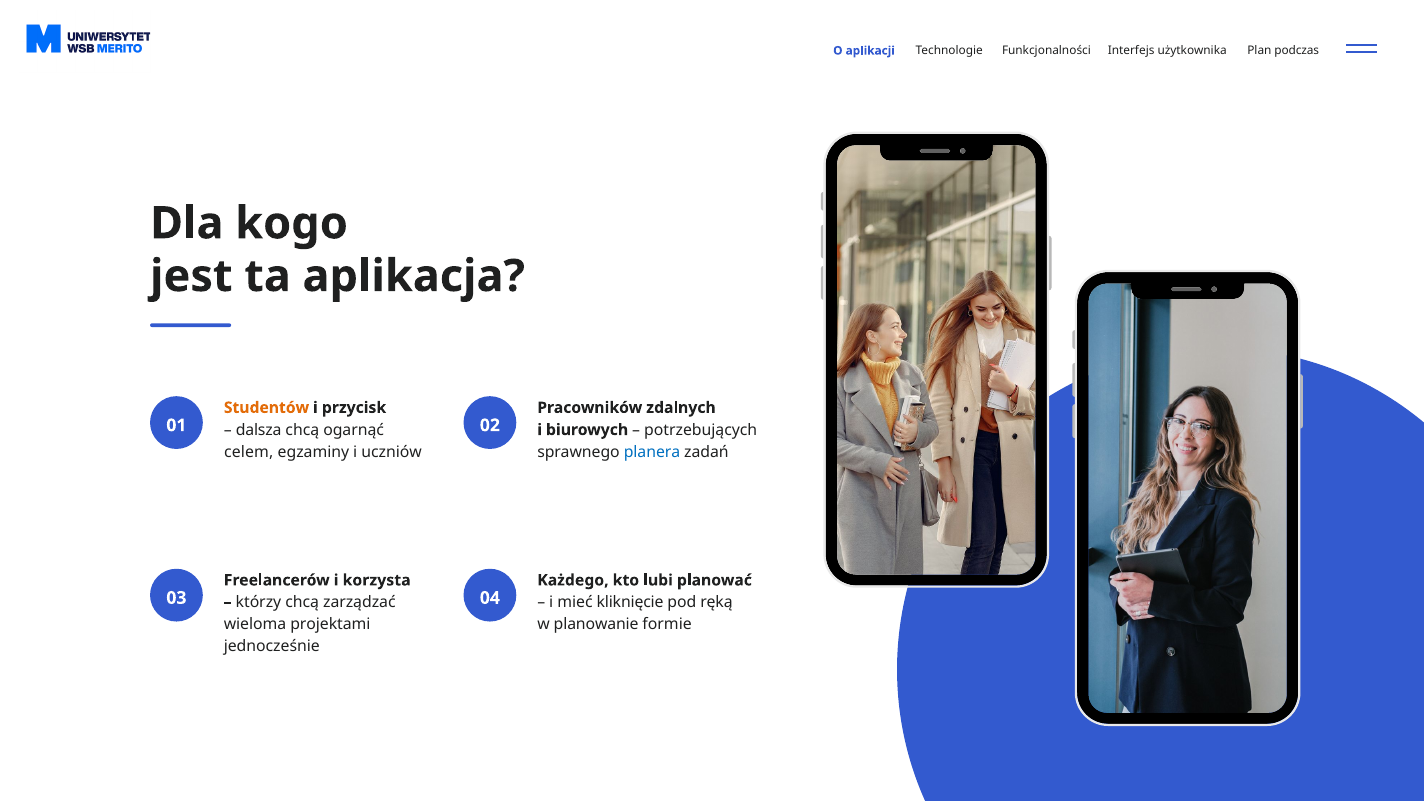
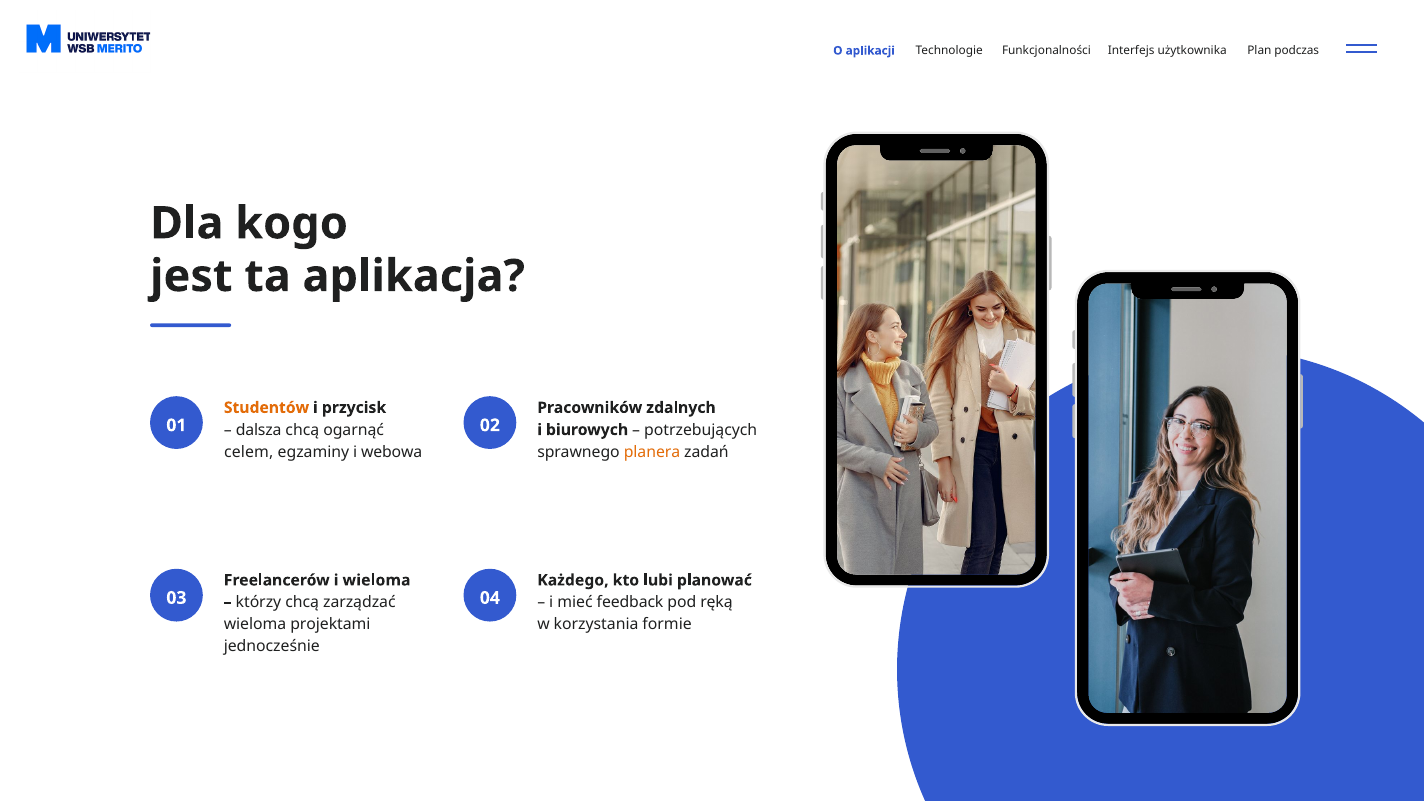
uczniów: uczniów -> webowa (392, 452)
planera colour: blue -> orange (652, 452)
i korzysta: korzysta -> wieloma (377, 580)
kliknięcie: kliknięcie -> feedback (630, 602)
planowanie: planowanie -> korzystania (596, 625)
